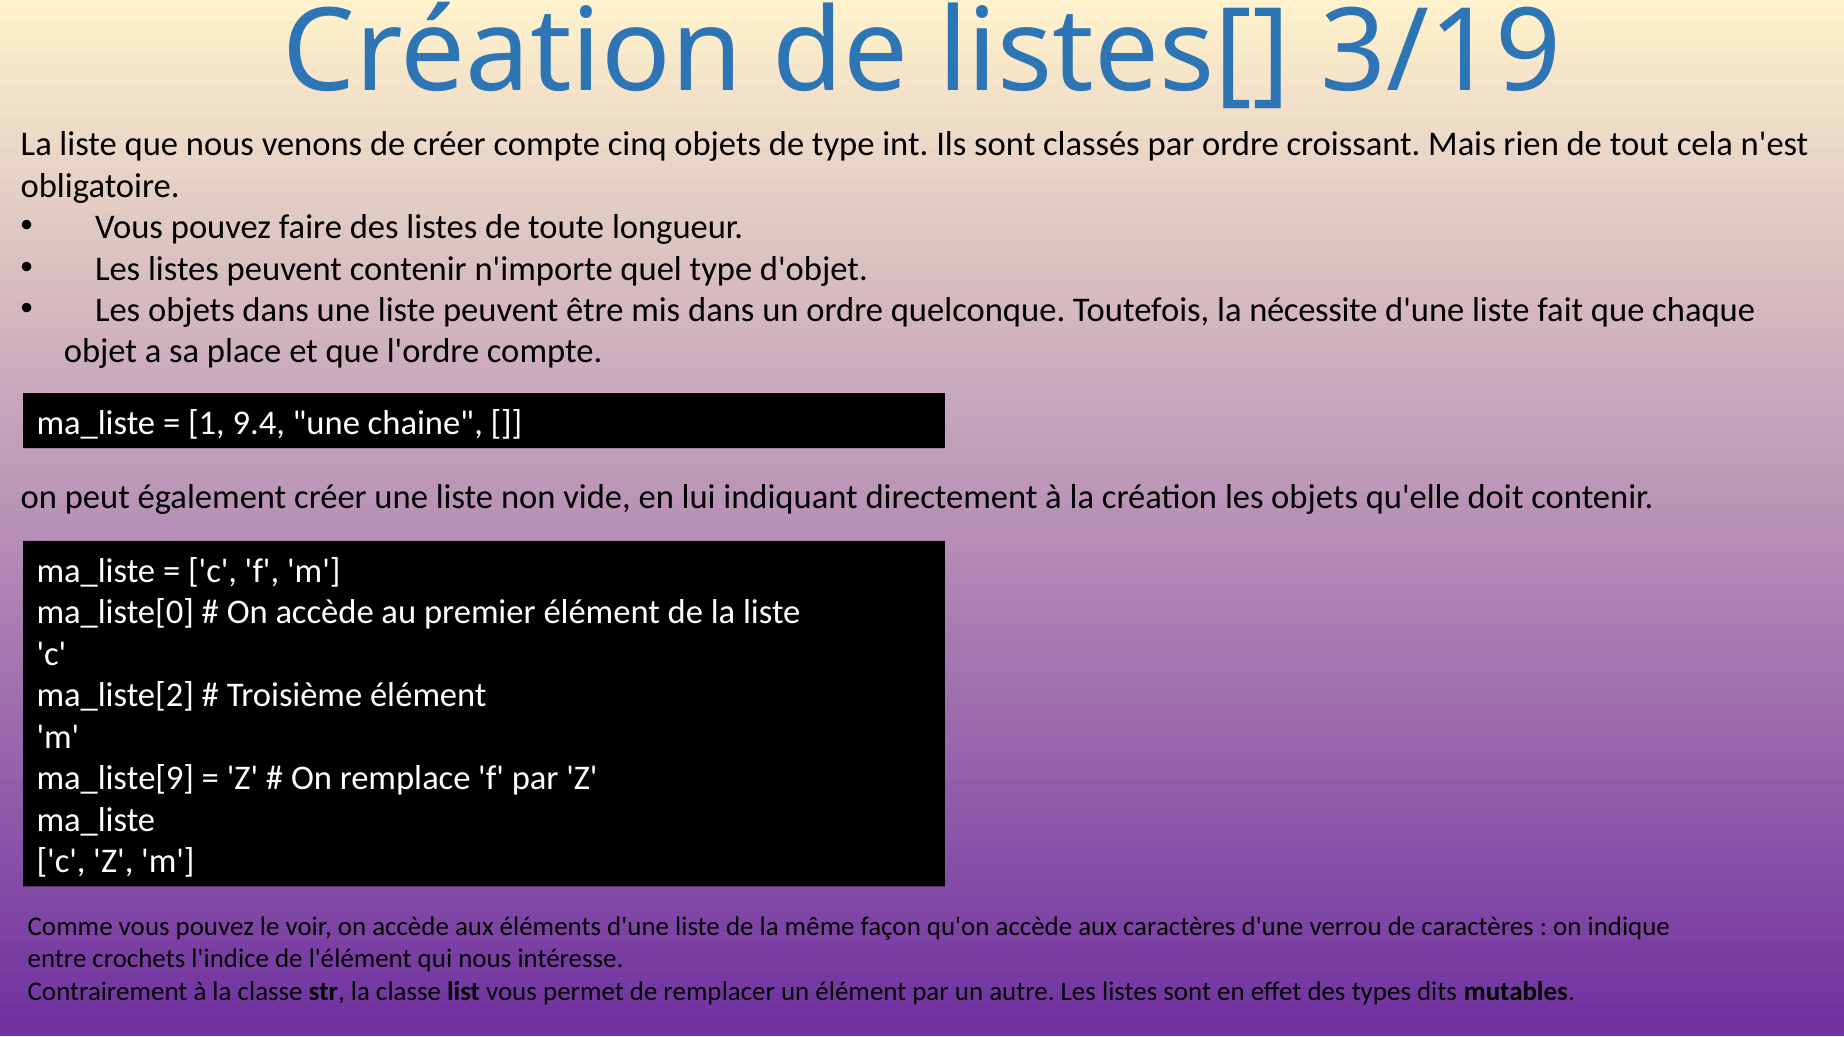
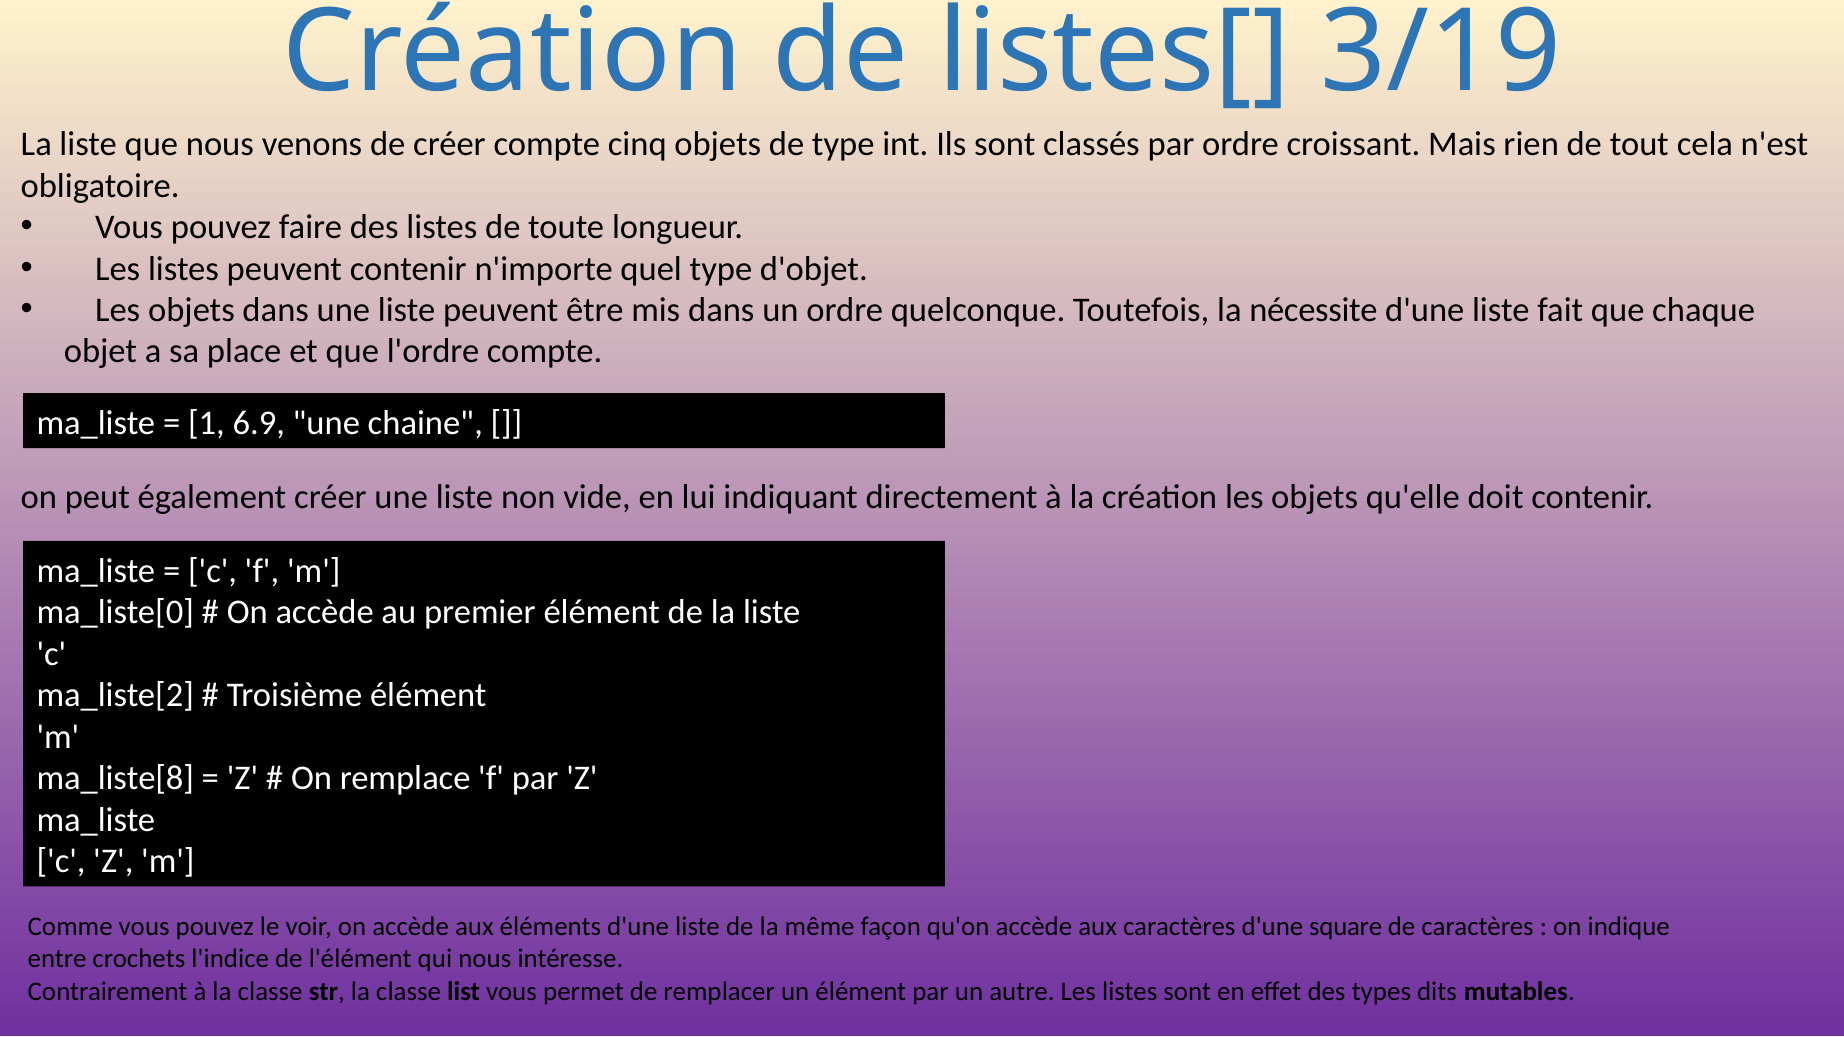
9.4: 9.4 -> 6.9 (259, 423)
ma_liste[9: ma_liste[9 -> ma_liste[8 (115, 778)
verrou: verrou -> square (1346, 927)
